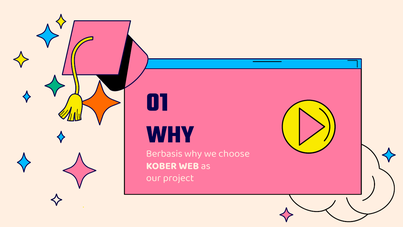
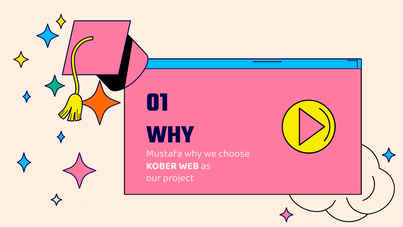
Berbasis: Berbasis -> Mustafa (164, 153)
